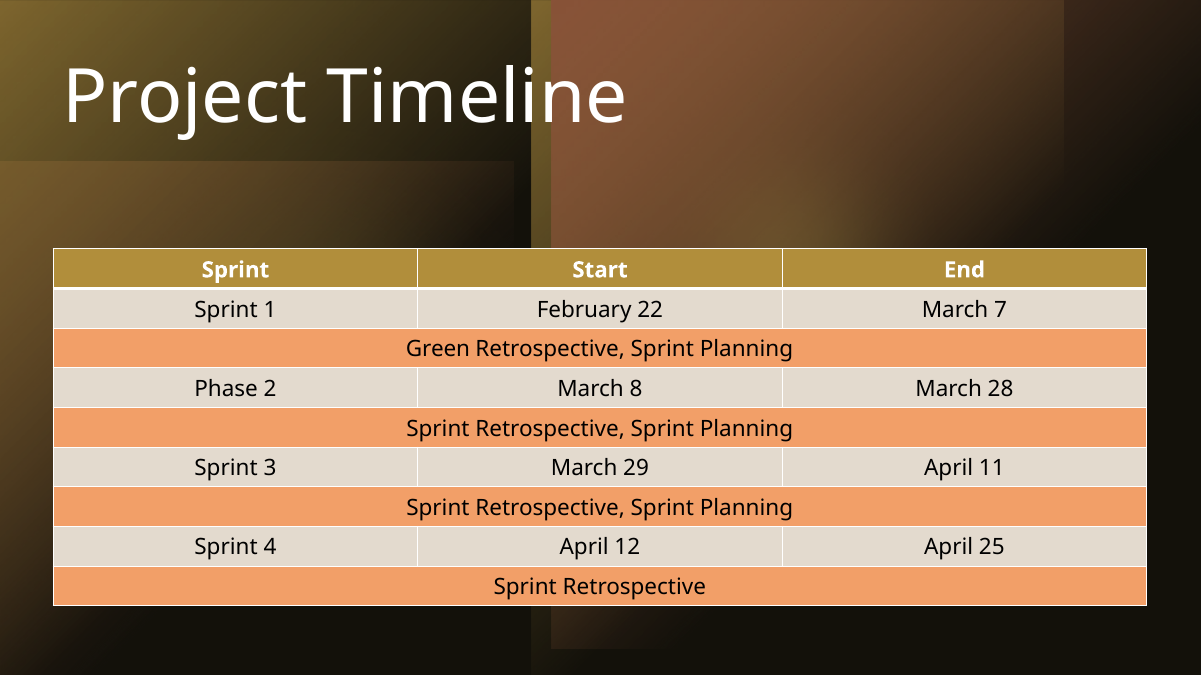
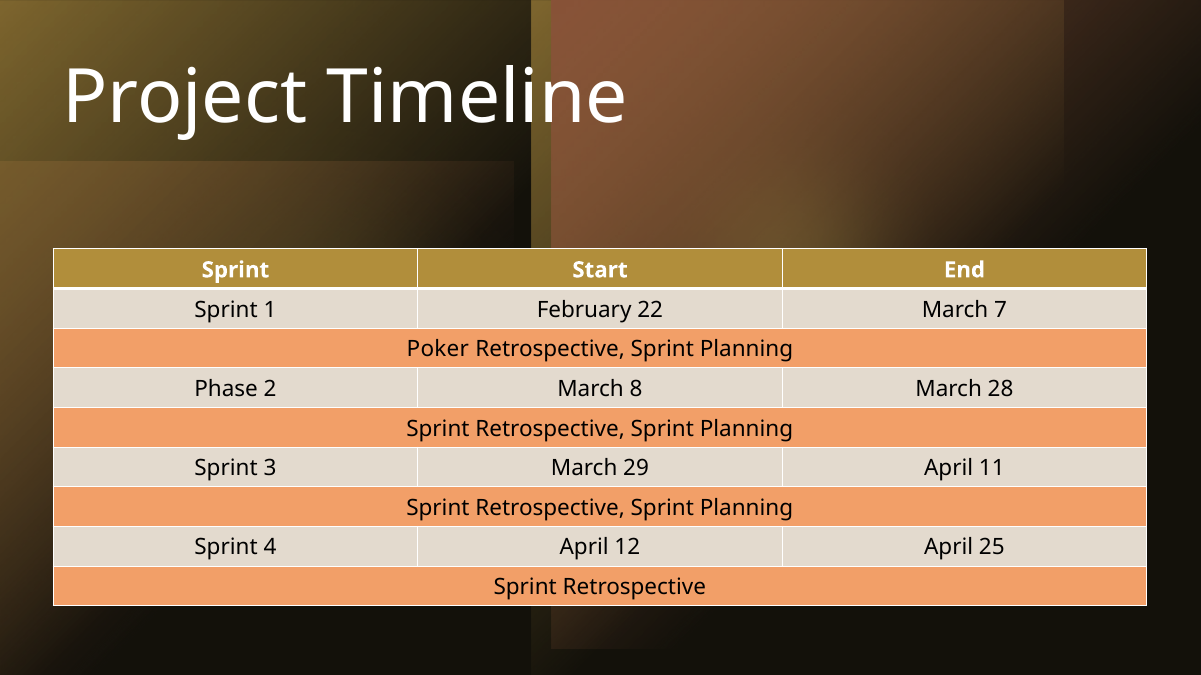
Green: Green -> Poker (438, 350)
